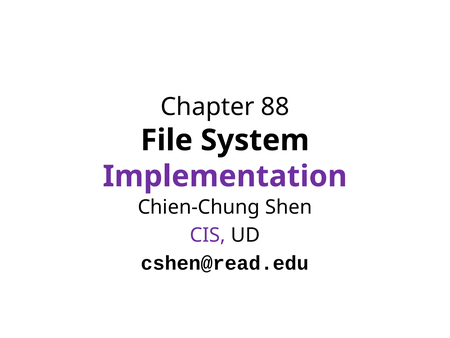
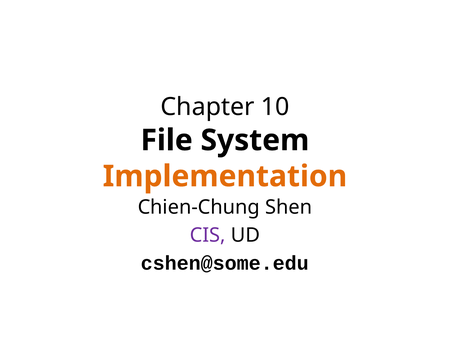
88: 88 -> 10 (275, 107)
Implementation colour: purple -> orange (225, 176)
cshen@read.edu: cshen@read.edu -> cshen@some.edu (225, 263)
